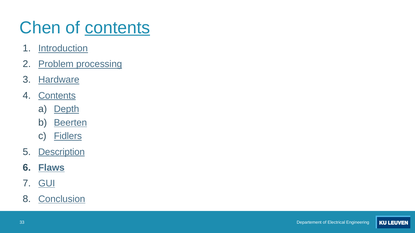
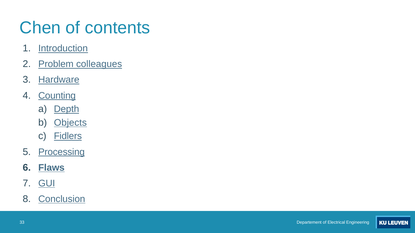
contents underline: present -> none (117, 28)
processing: processing -> colleagues (99, 64)
Contents: Contents -> Counting (57, 96)
Beerten: Beerten -> Objects (70, 123)
Description: Description -> Processing (61, 152)
